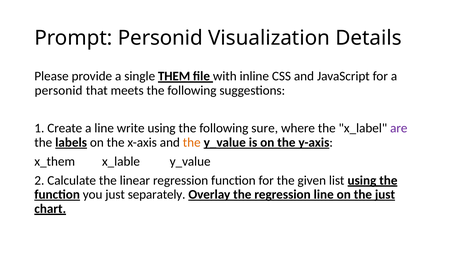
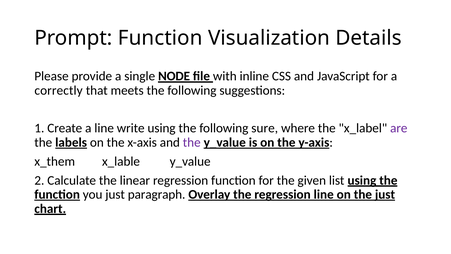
Prompt Personid: Personid -> Function (160, 38)
THEM: THEM -> NODE (174, 76)
personid: personid -> correctly (59, 90)
the colour: orange -> purple (192, 142)
separately: separately -> paragraph (157, 194)
